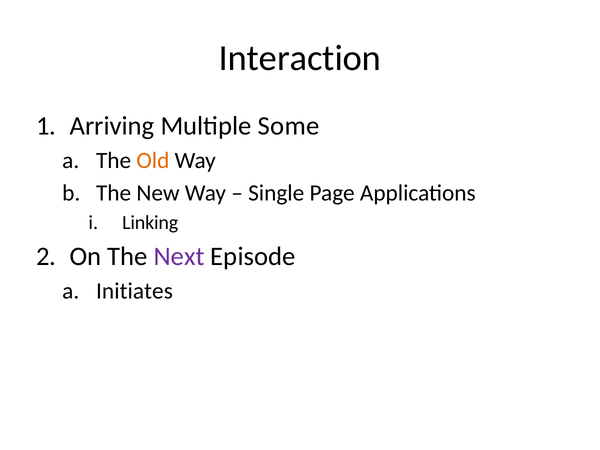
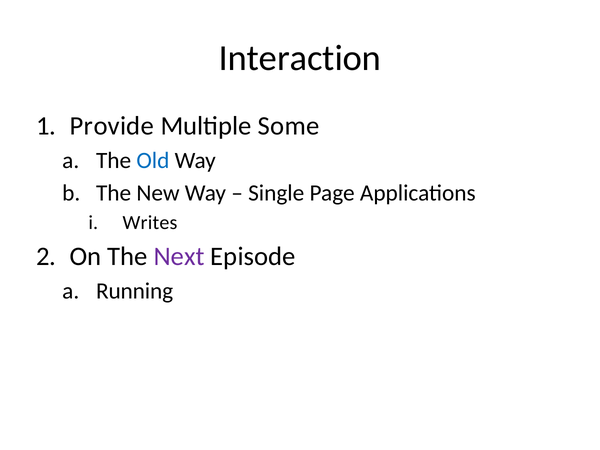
Arriving: Arriving -> Provide (112, 126)
Old colour: orange -> blue (153, 160)
Linking: Linking -> Writes (150, 223)
Initiates: Initiates -> Running (135, 291)
